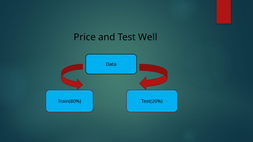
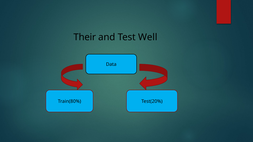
Price: Price -> Their (85, 37)
